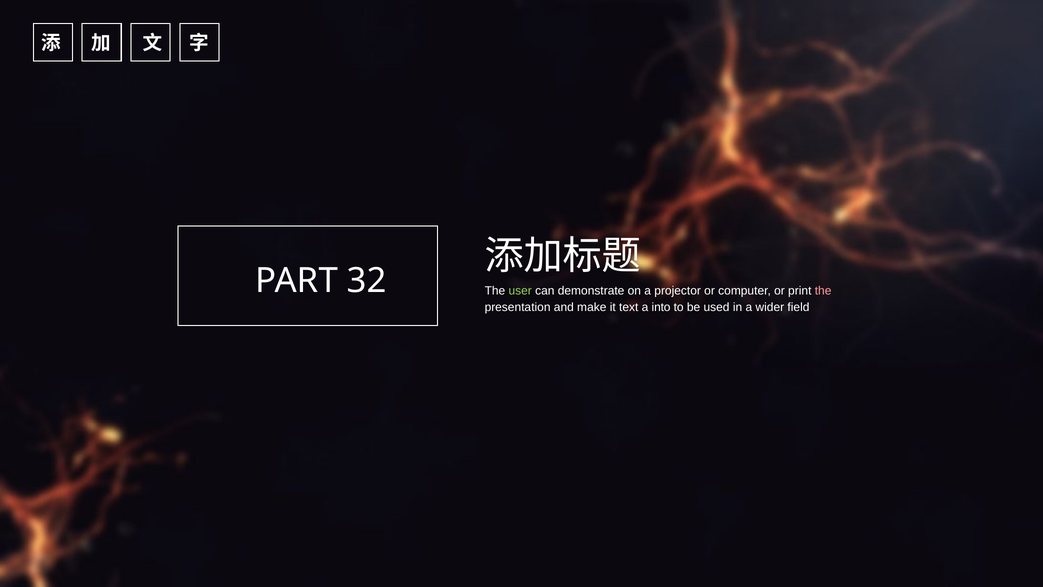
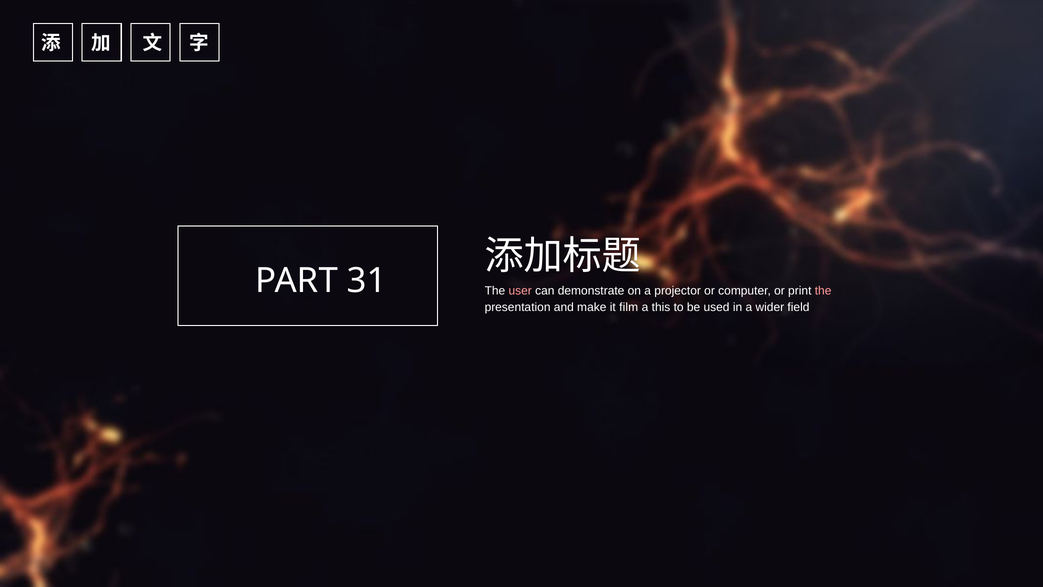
32: 32 -> 31 (367, 281)
user colour: light green -> pink (520, 291)
text: text -> film (629, 307)
into: into -> this (661, 307)
